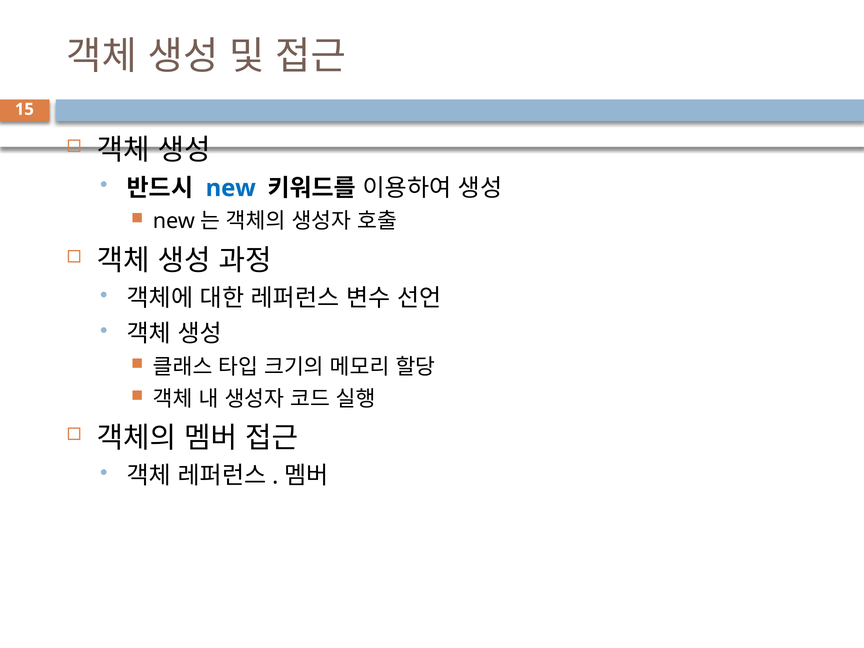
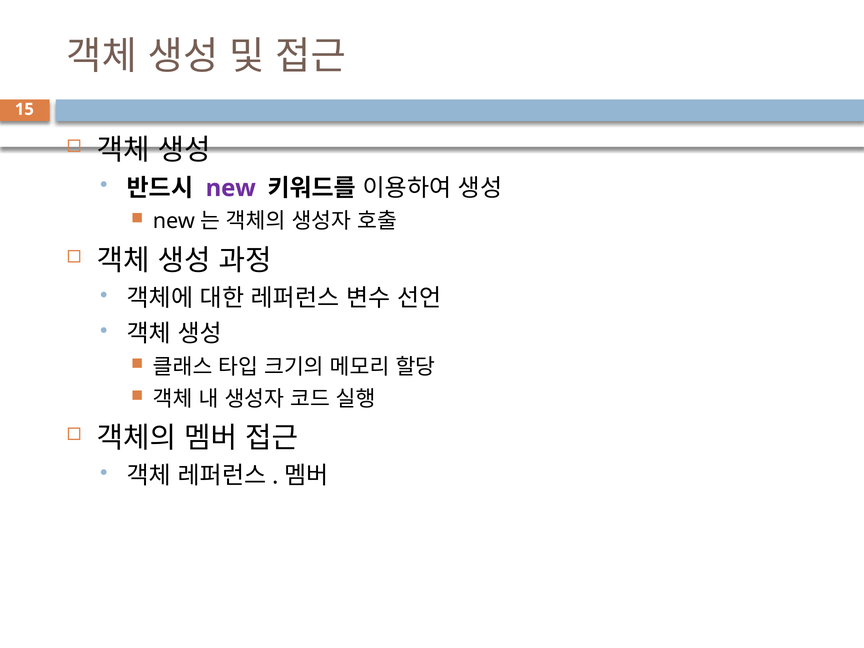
new colour: blue -> purple (231, 188)
